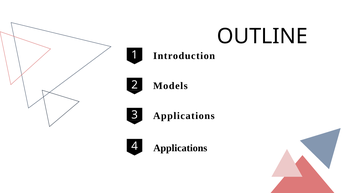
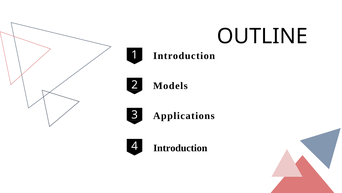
Applications: Applications -> Introduction (180, 148)
